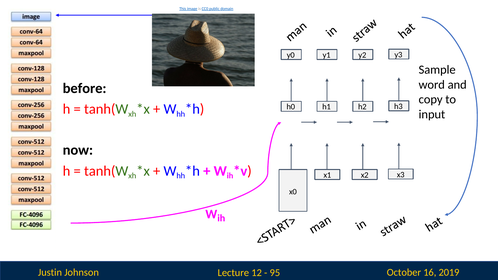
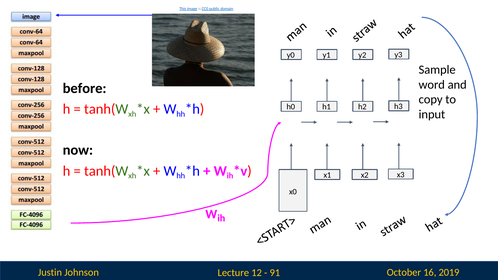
95: 95 -> 91 (275, 273)
